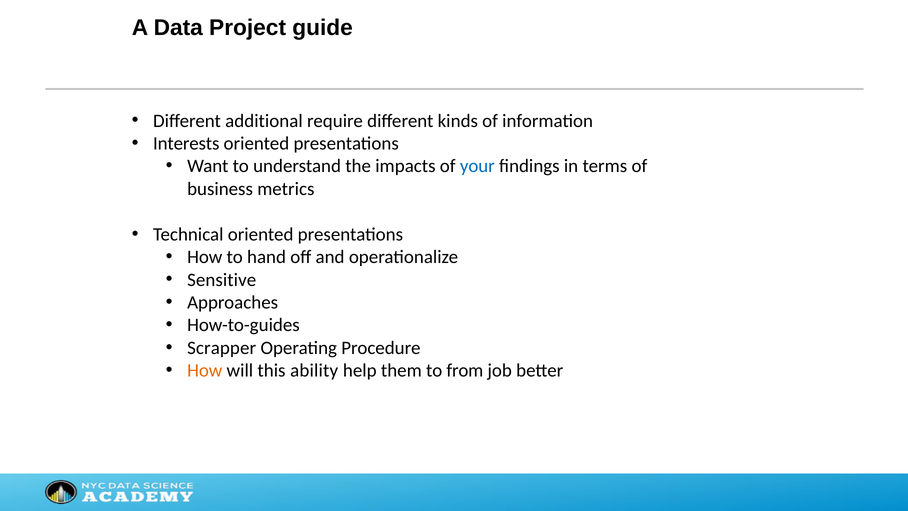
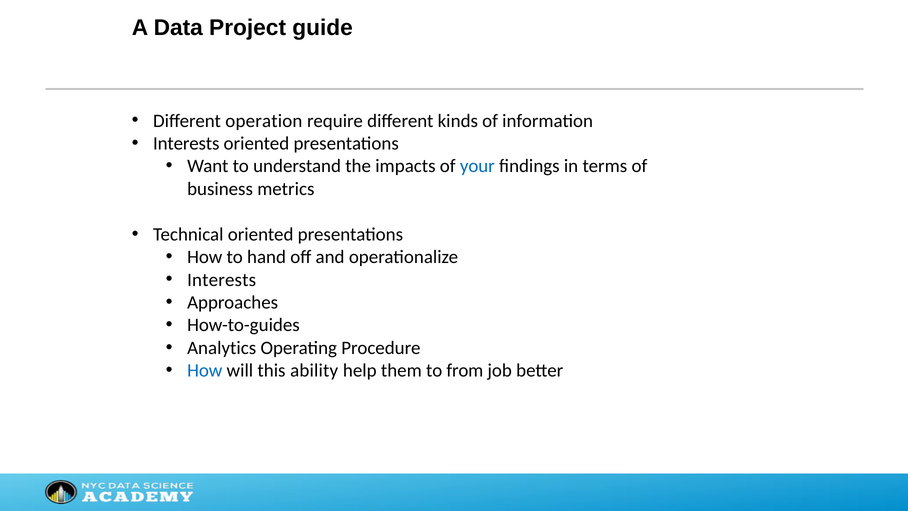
additional: additional -> operation (264, 121)
Sensitive: Sensitive -> Interests (222, 280)
Scrapper: Scrapper -> Analytics (222, 348)
How colour: orange -> blue (205, 370)
